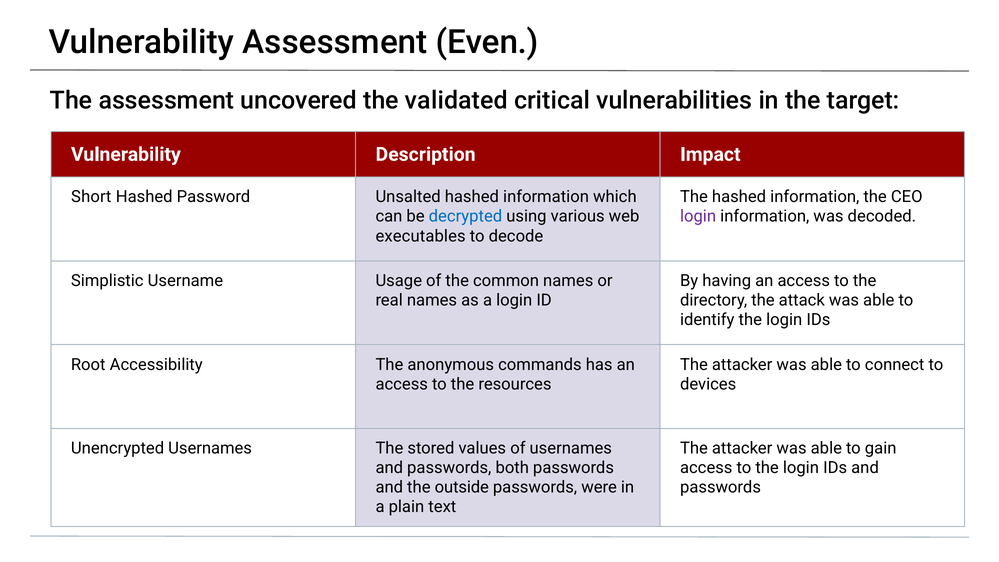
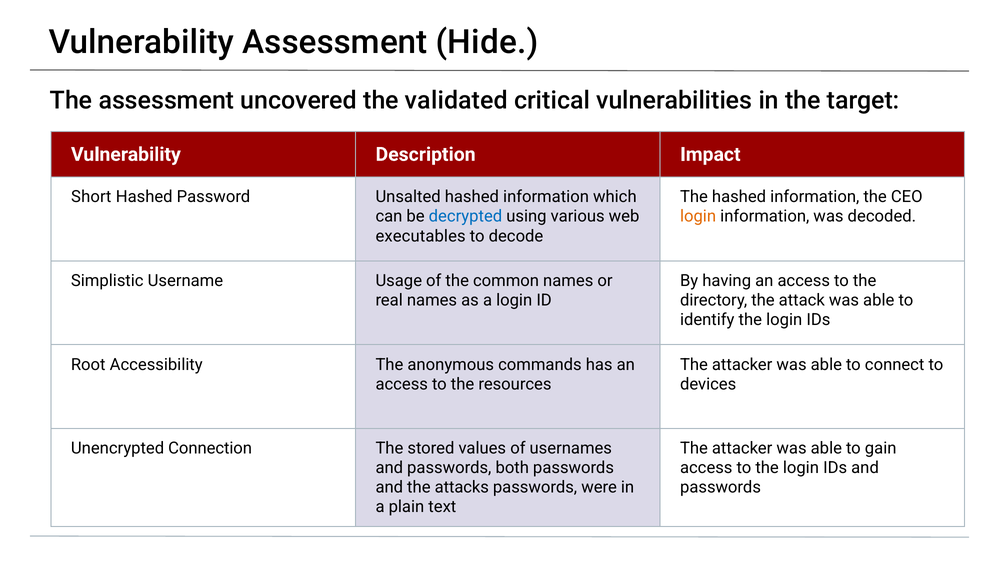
Even: Even -> Hide (487, 42)
login colour: purple -> orange (698, 216)
Unencrypted Usernames: Usernames -> Connection (210, 448)
outside: outside -> attacks (462, 487)
